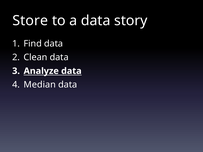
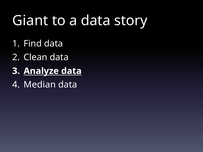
Store: Store -> Giant (30, 21)
